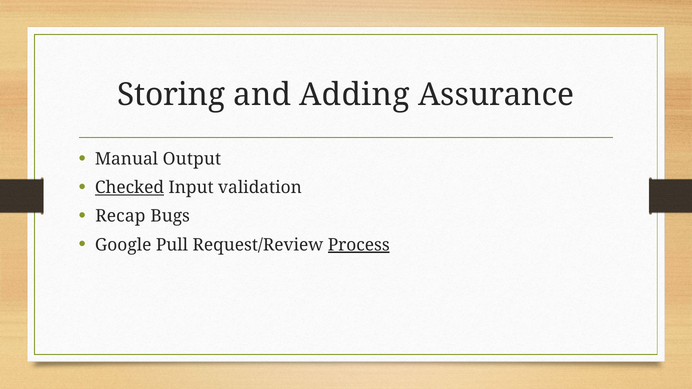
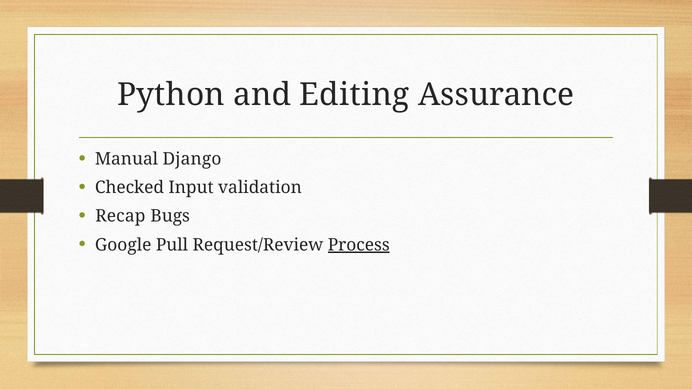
Storing: Storing -> Python (171, 95)
Adding: Adding -> Editing (354, 95)
Output: Output -> Django (192, 159)
Checked underline: present -> none (129, 188)
